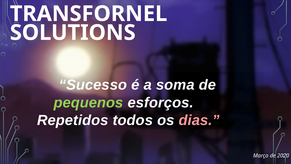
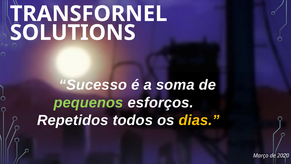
dias colour: pink -> yellow (199, 120)
